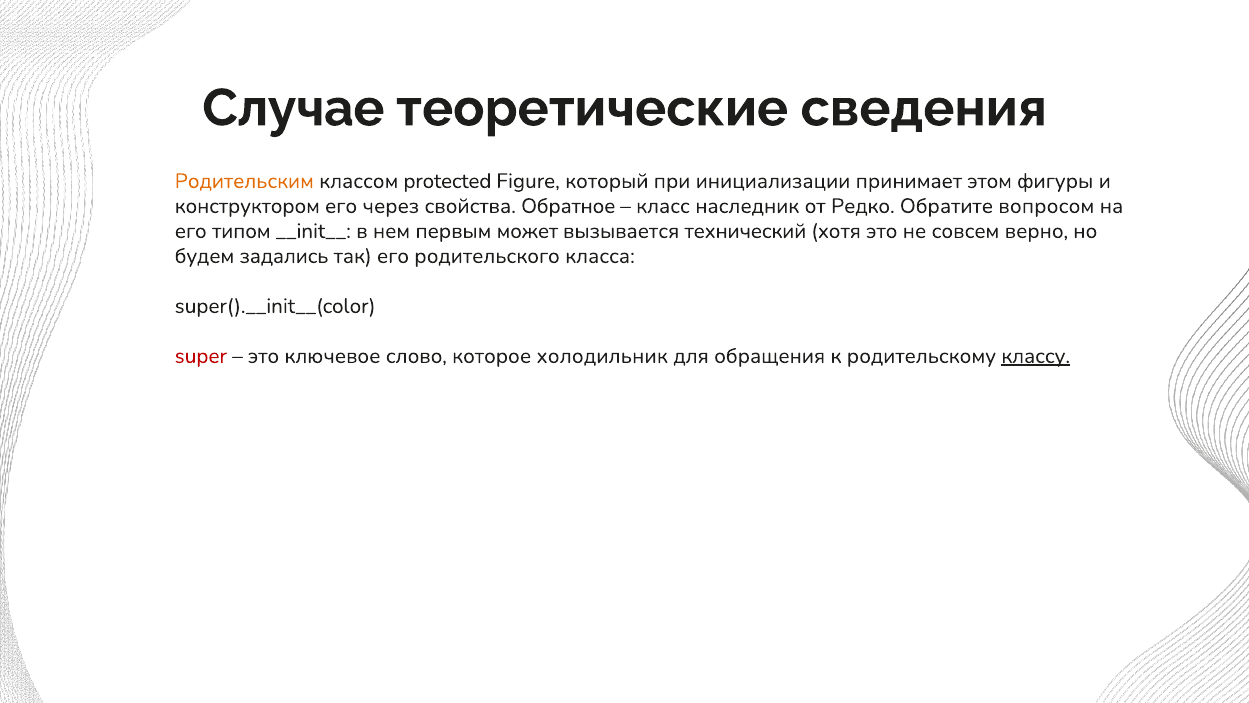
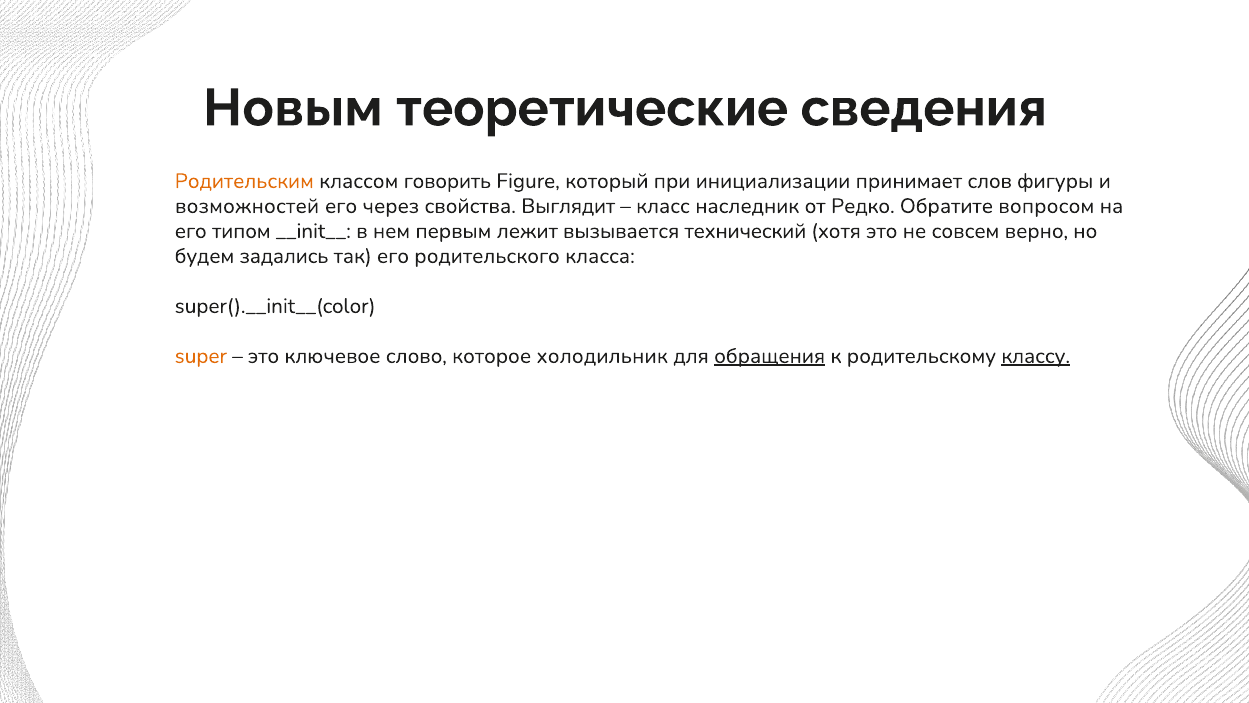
Случае: Случае -> Новым (293, 108)
protected: protected -> говорить (447, 181)
этом: этом -> слов (990, 181)
конструктором: конструктором -> возможностей (247, 206)
Обратное: Обратное -> Выглядит (568, 206)
может: может -> лежит (527, 231)
super colour: red -> orange (201, 356)
обращения underline: none -> present (770, 356)
